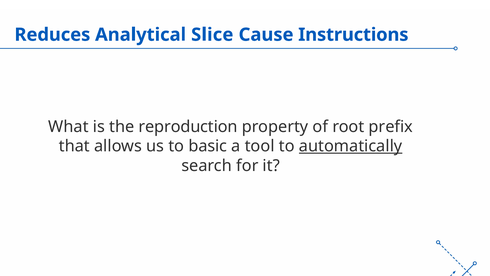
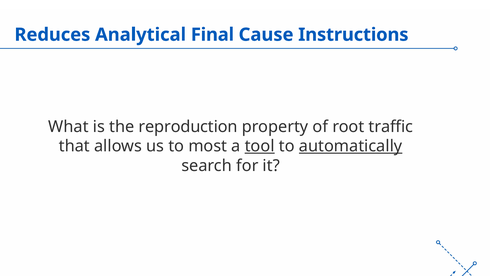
Slice: Slice -> Final (212, 35)
prefix: prefix -> traffic (391, 126)
basic: basic -> most (208, 146)
tool underline: none -> present (260, 146)
